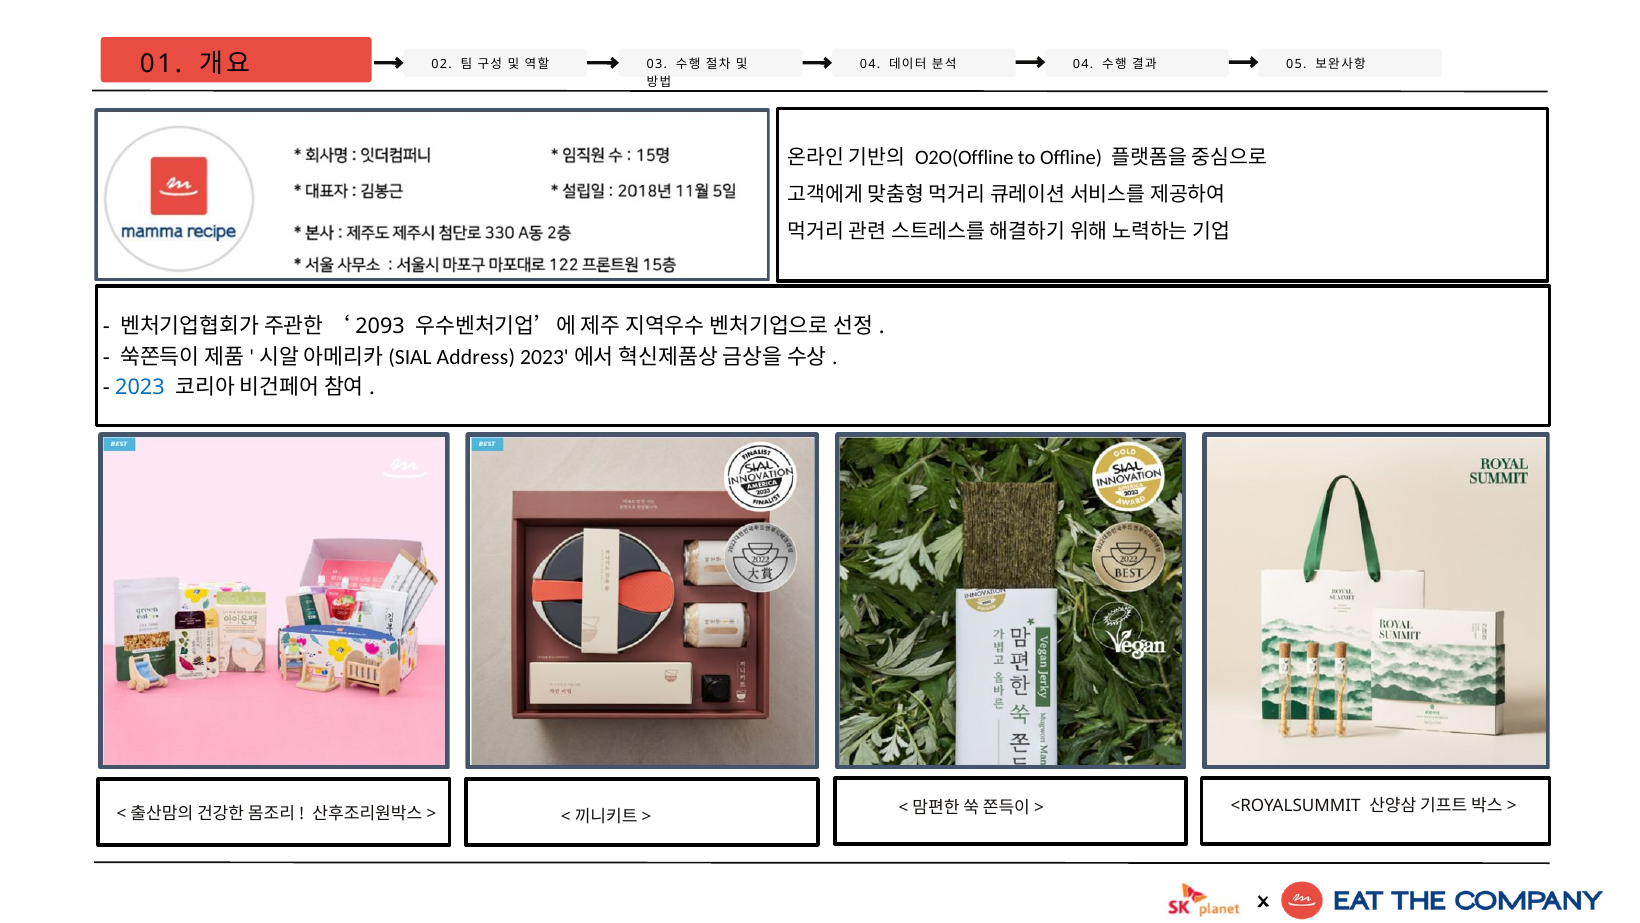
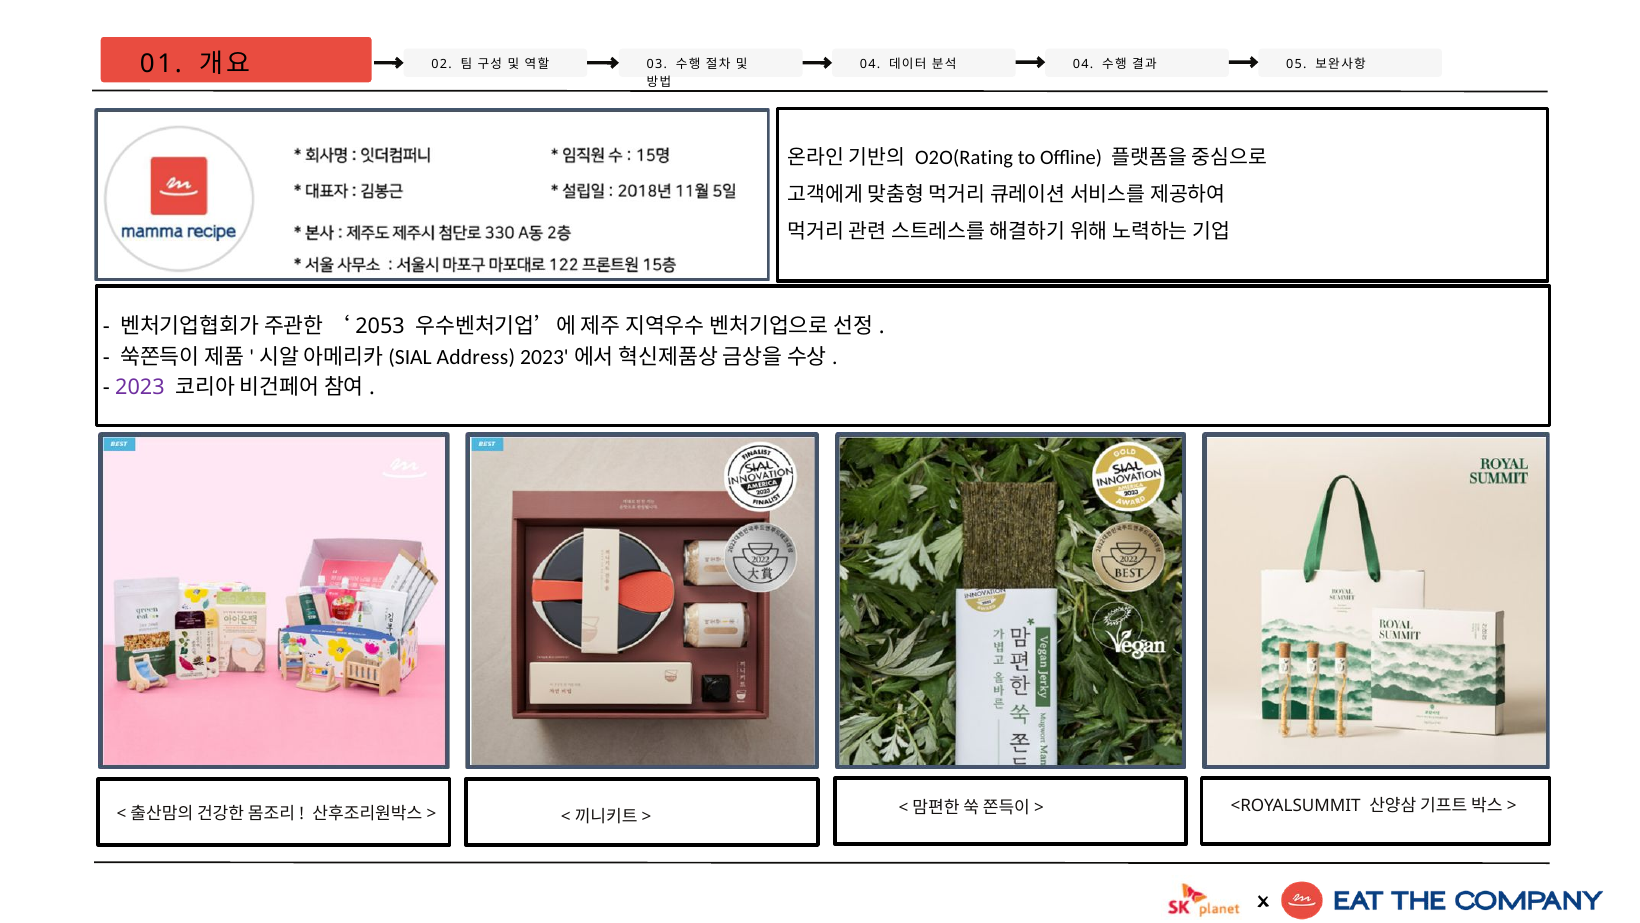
O2O(Offline: O2O(Offline -> O2O(Rating (964, 158)
2093: 2093 -> 2053 (380, 327)
2023 colour: blue -> purple (140, 387)
